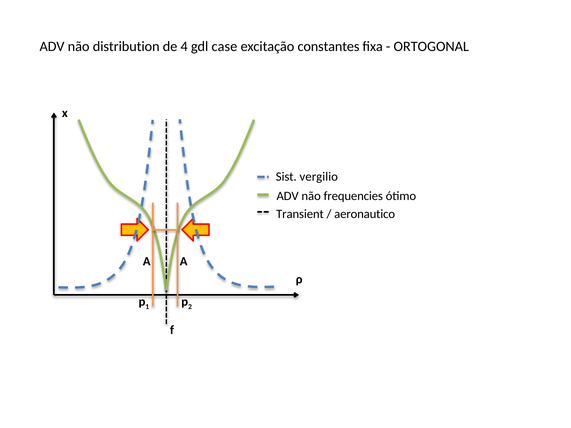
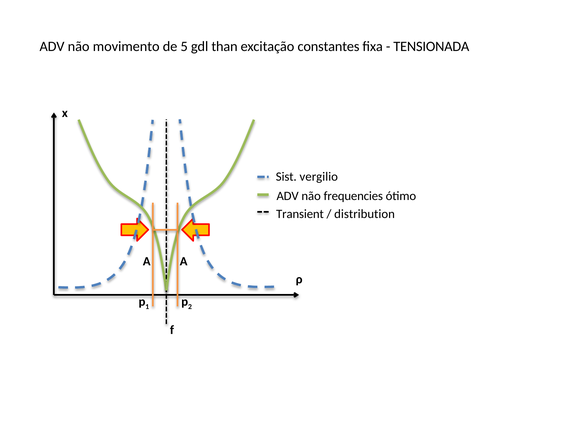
distribution: distribution -> movimento (126, 47)
4: 4 -> 5 (184, 47)
case: case -> than (225, 47)
ORTOGONAL: ORTOGONAL -> TENSIONADA (431, 47)
aeronautico: aeronautico -> distribution (365, 214)
